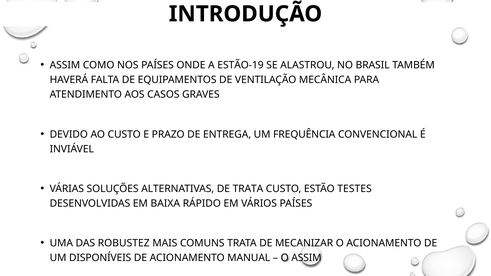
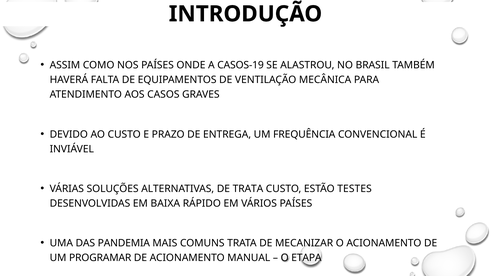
ESTÃO-19: ESTÃO-19 -> CASOS-19 (241, 65)
ROBUSTEZ: ROBUSTEZ -> PANDEMIA (124, 243)
DISPONÍVEIS: DISPONÍVEIS -> PROGRAMAR (100, 258)
O ASSIM: ASSIM -> ETAPA (306, 258)
